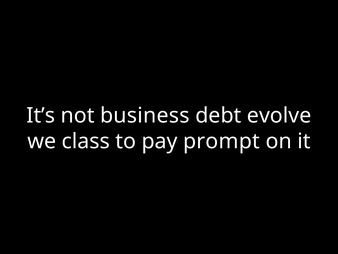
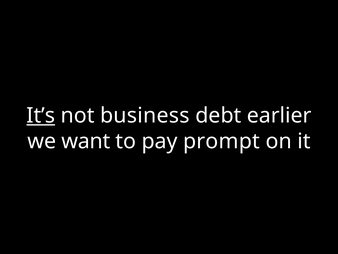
It’s underline: none -> present (41, 115)
evolve: evolve -> earlier (279, 115)
class: class -> want (86, 141)
